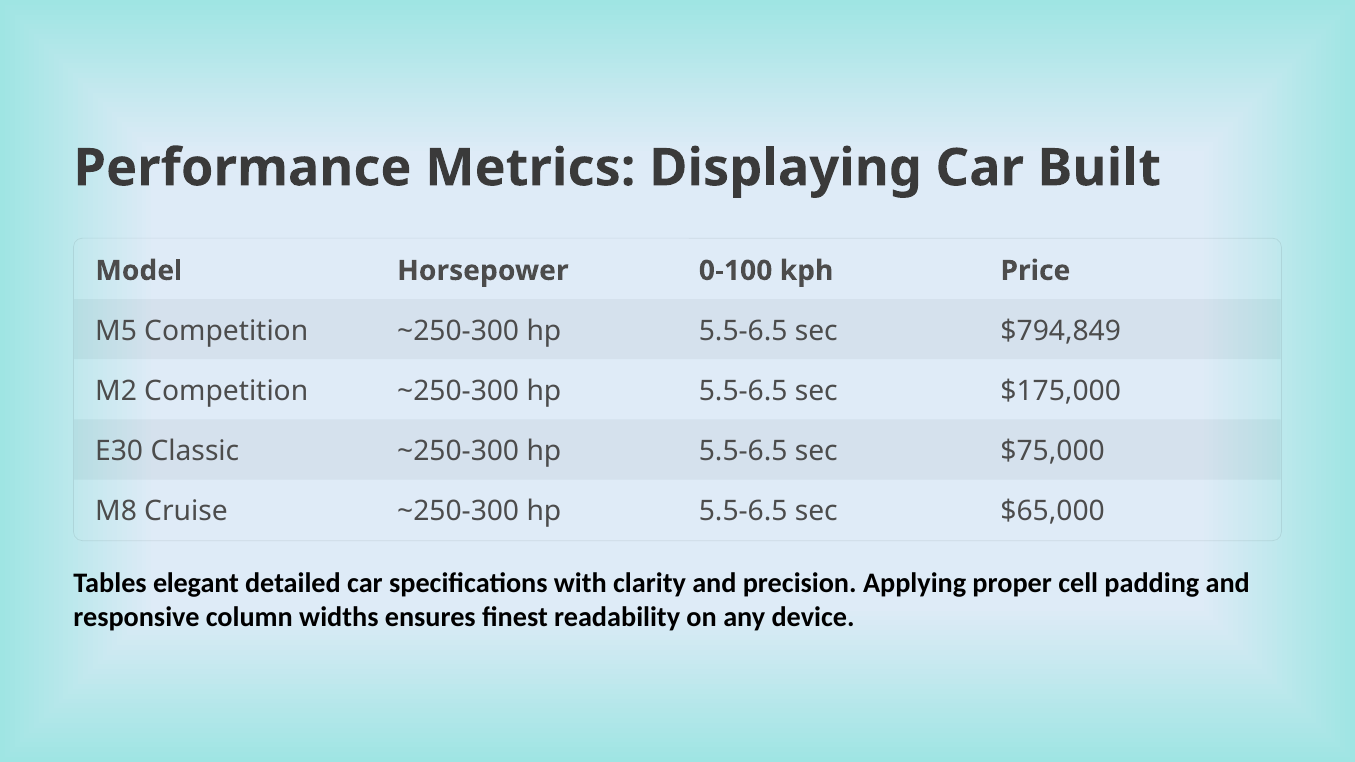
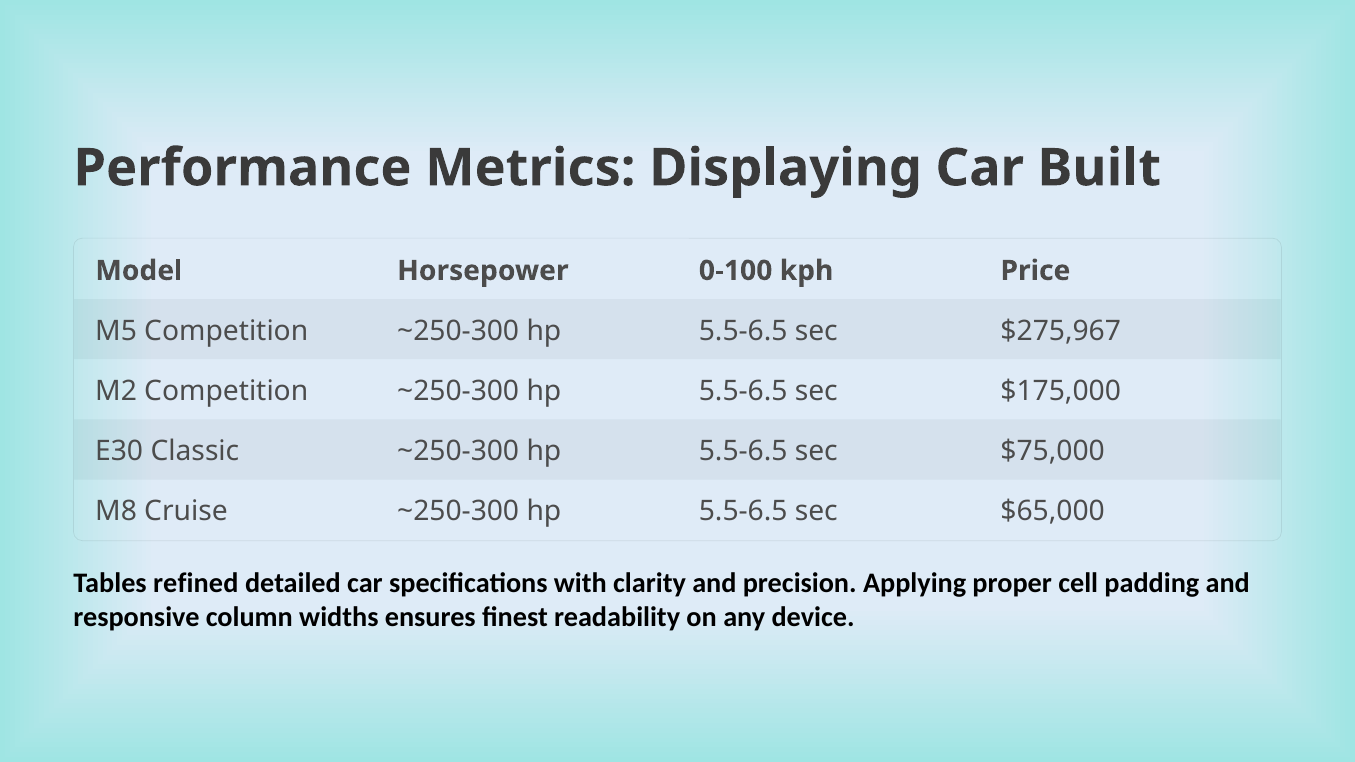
$794,849: $794,849 -> $275,967 (1061, 331)
elegant: elegant -> refined (196, 583)
